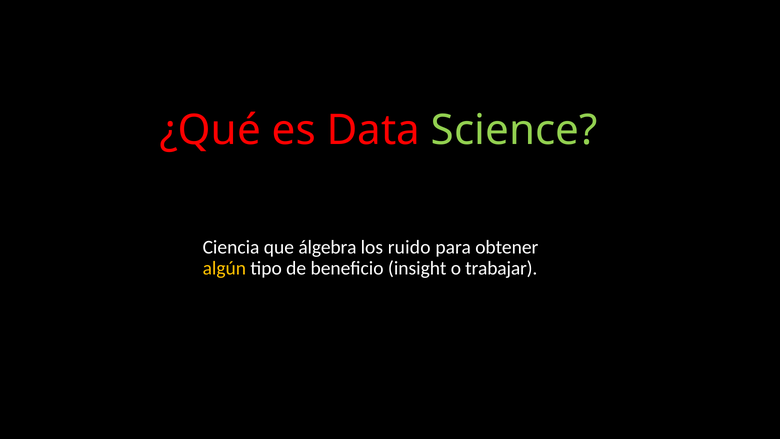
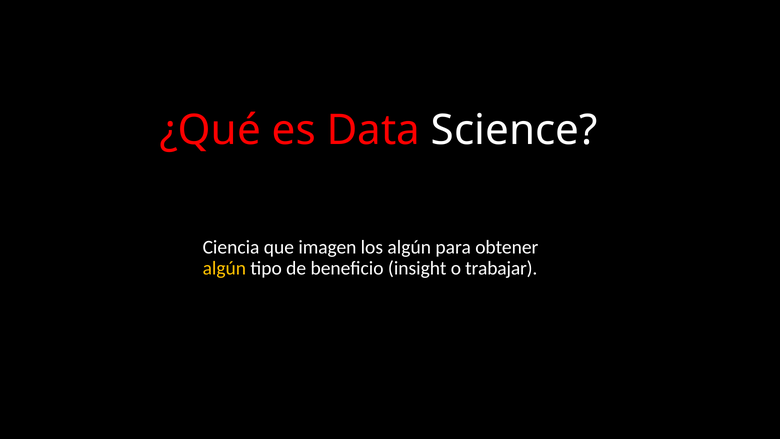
Science colour: light green -> white (514, 130)
álgebra: álgebra -> imagen (327, 247)
los ruido: ruido -> algún (409, 247)
